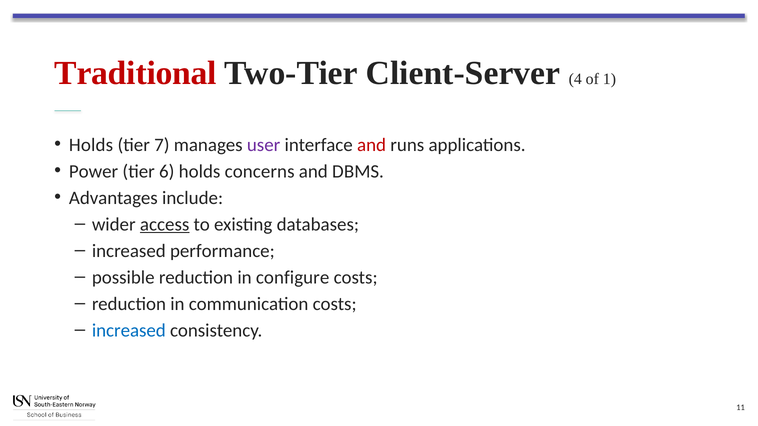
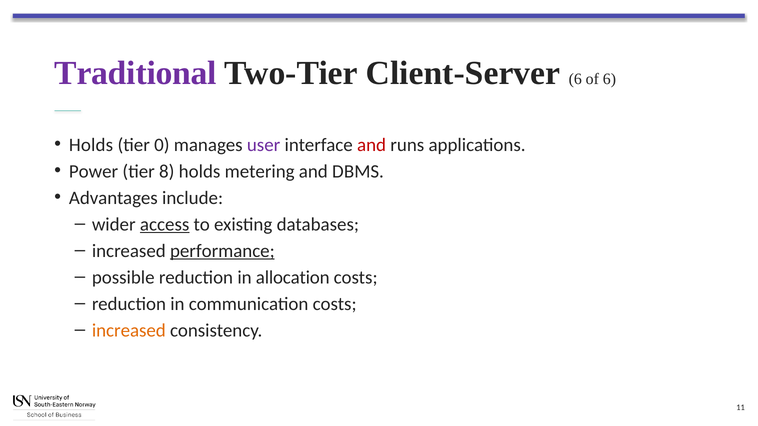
Traditional colour: red -> purple (136, 73)
Client-Server 4: 4 -> 6 (575, 79)
of 1: 1 -> 6 (609, 79)
7: 7 -> 0 (162, 145)
6: 6 -> 8 (167, 171)
concerns: concerns -> metering (260, 171)
performance underline: none -> present (222, 251)
configure: configure -> allocation (293, 278)
increased colour: blue -> orange (129, 331)
